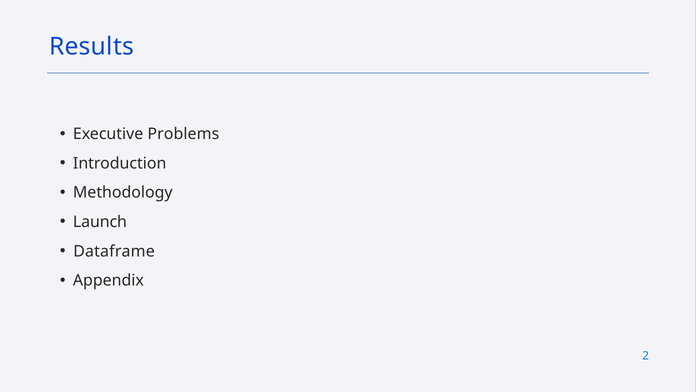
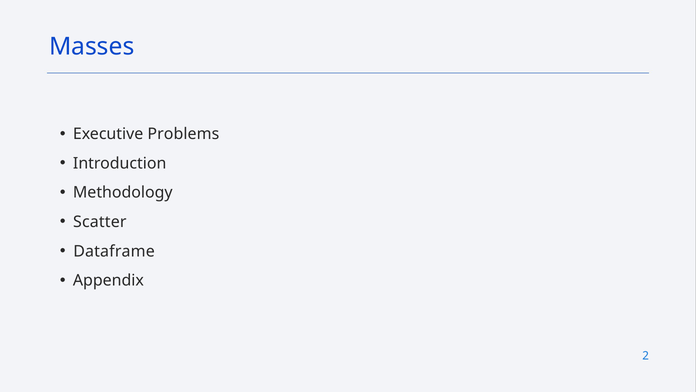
Results: Results -> Masses (92, 46)
Launch: Launch -> Scatter (100, 222)
